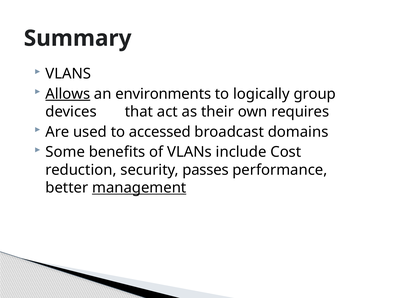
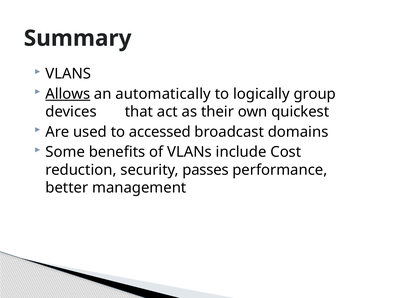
environments: environments -> automatically (163, 94)
requires: requires -> quickest (300, 112)
management underline: present -> none (139, 188)
